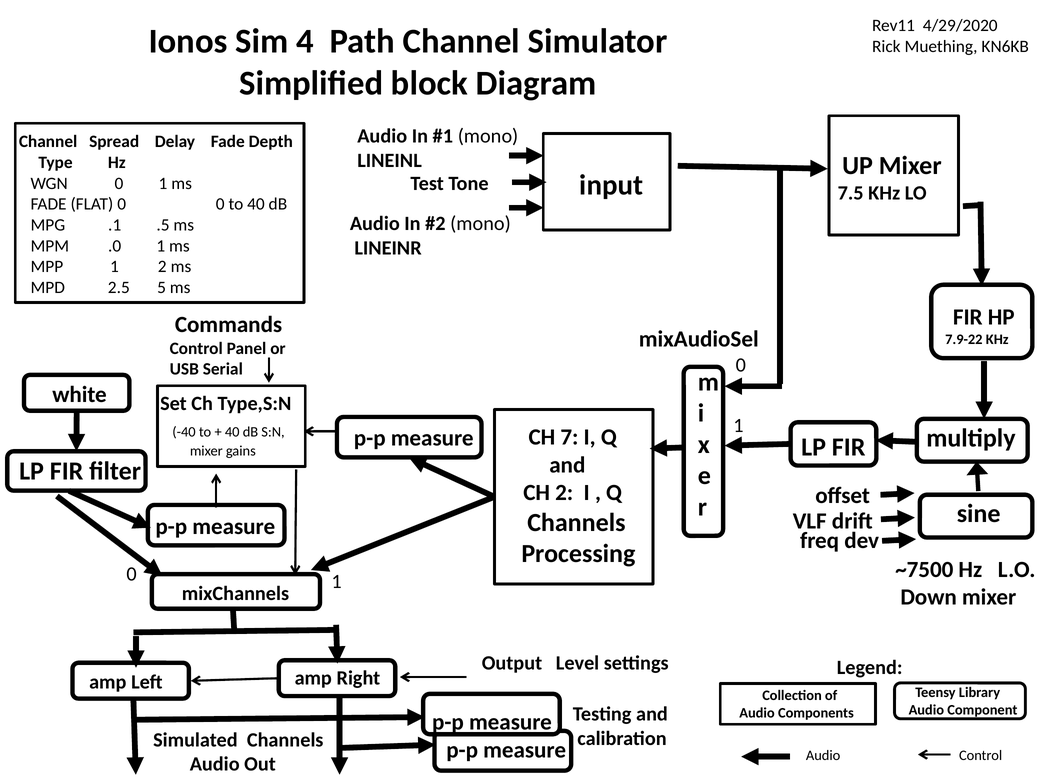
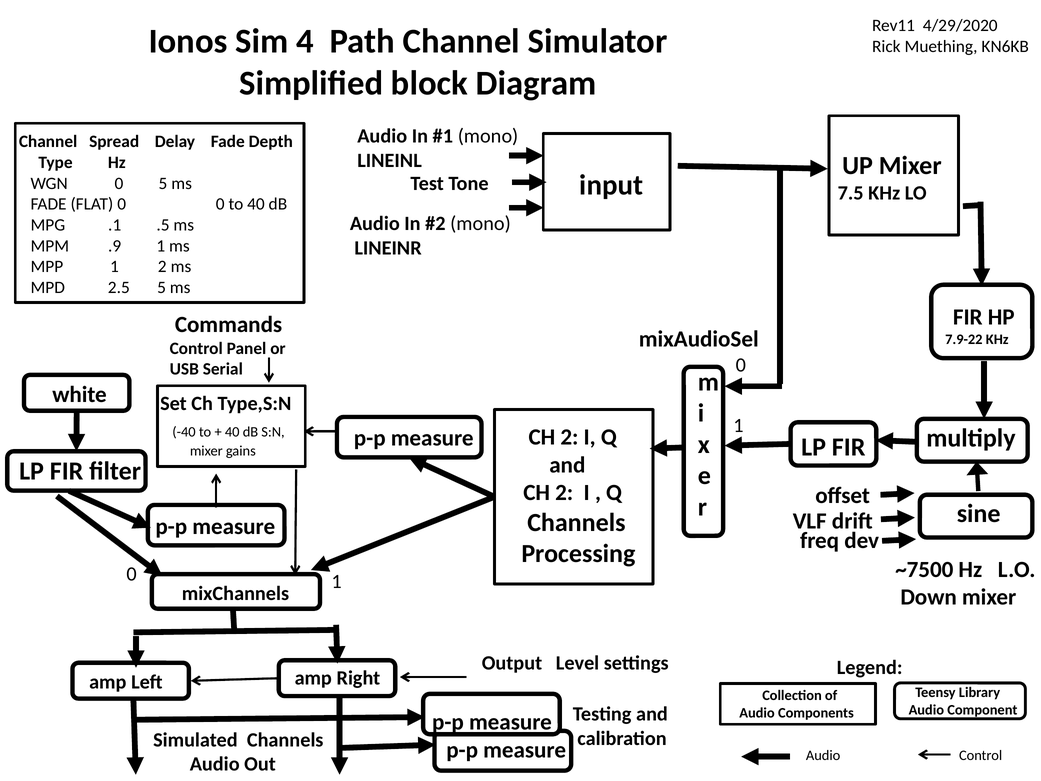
WGN 0 1: 1 -> 5 (163, 183)
.0: .0 -> .9 (115, 246)
7: 7 -> 2 (569, 437)
